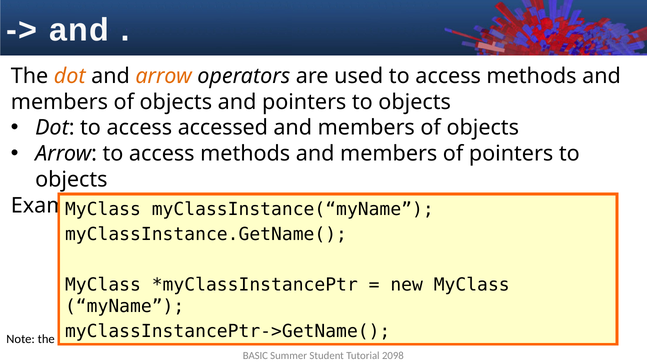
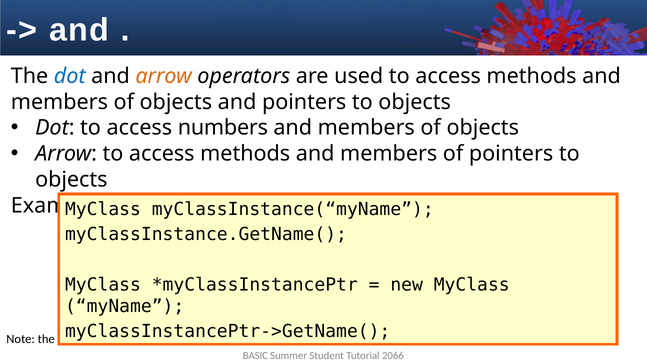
dot colour: orange -> blue (70, 76)
accessed: accessed -> numbers (223, 128)
2098: 2098 -> 2066 (393, 356)
